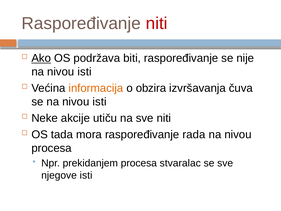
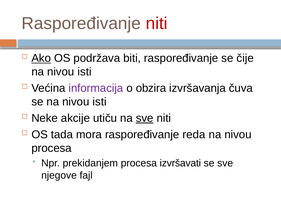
nije: nije -> čije (245, 58)
informacija colour: orange -> purple (96, 88)
sve underline: none -> present (145, 118)
rada: rada -> reda (194, 134)
stvaralac: stvaralac -> izvršavati (180, 163)
njegove isti: isti -> fajl (86, 175)
